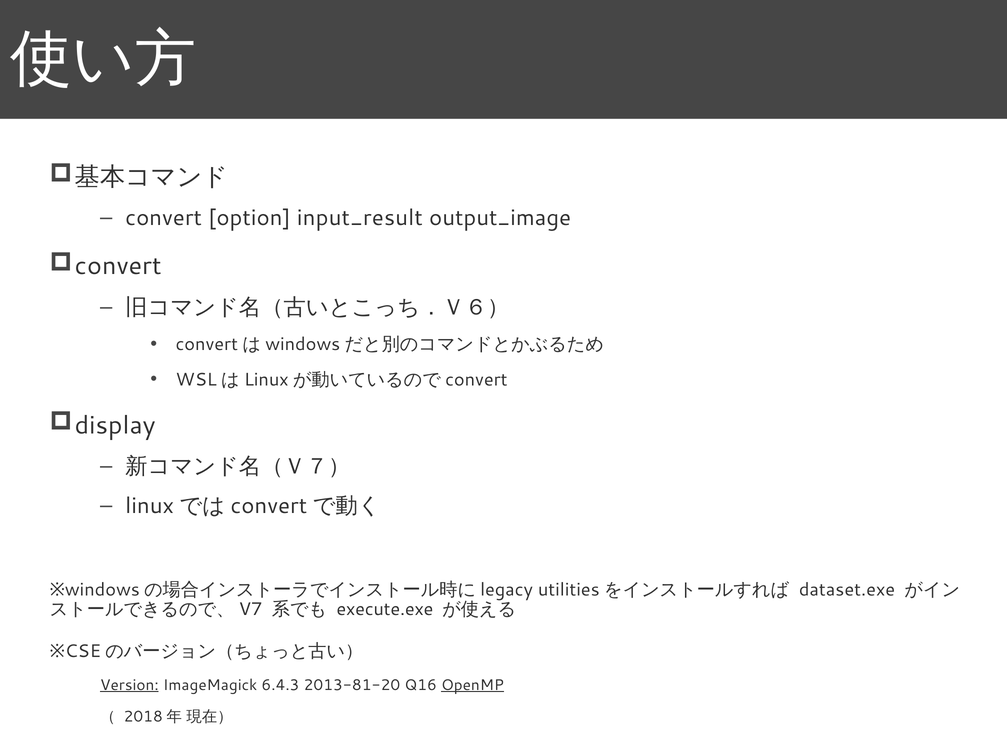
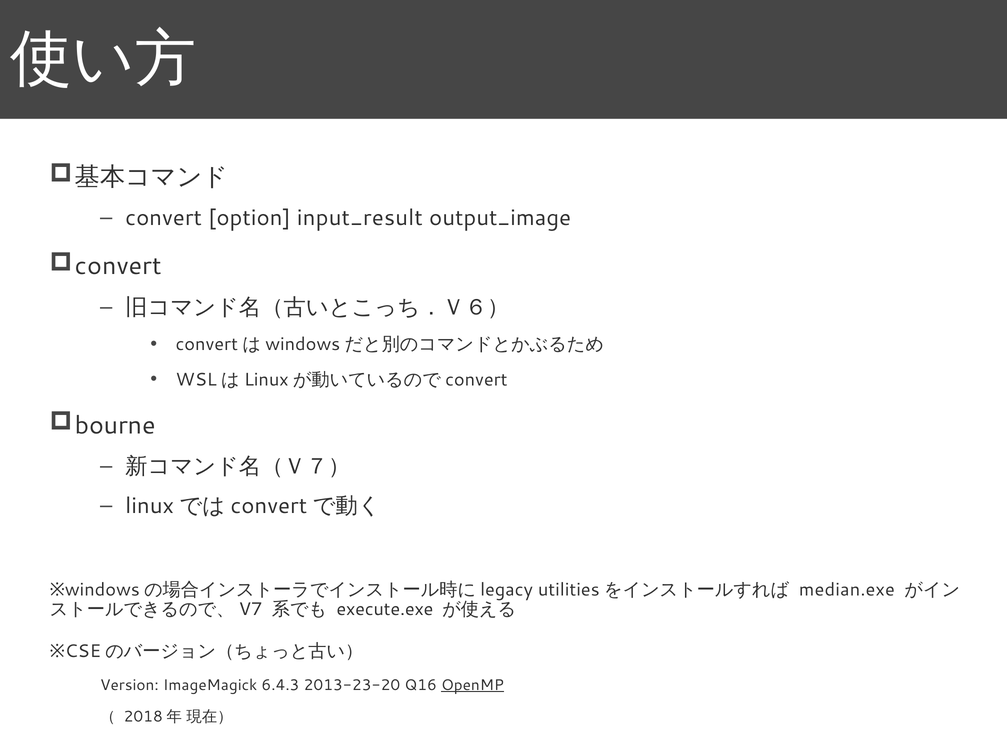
display: display -> bourne (115, 425)
dataset.exe: dataset.exe -> median.exe (847, 590)
Version underline: present -> none (129, 685)
2013-81-20: 2013-81-20 -> 2013-23-20 (352, 685)
